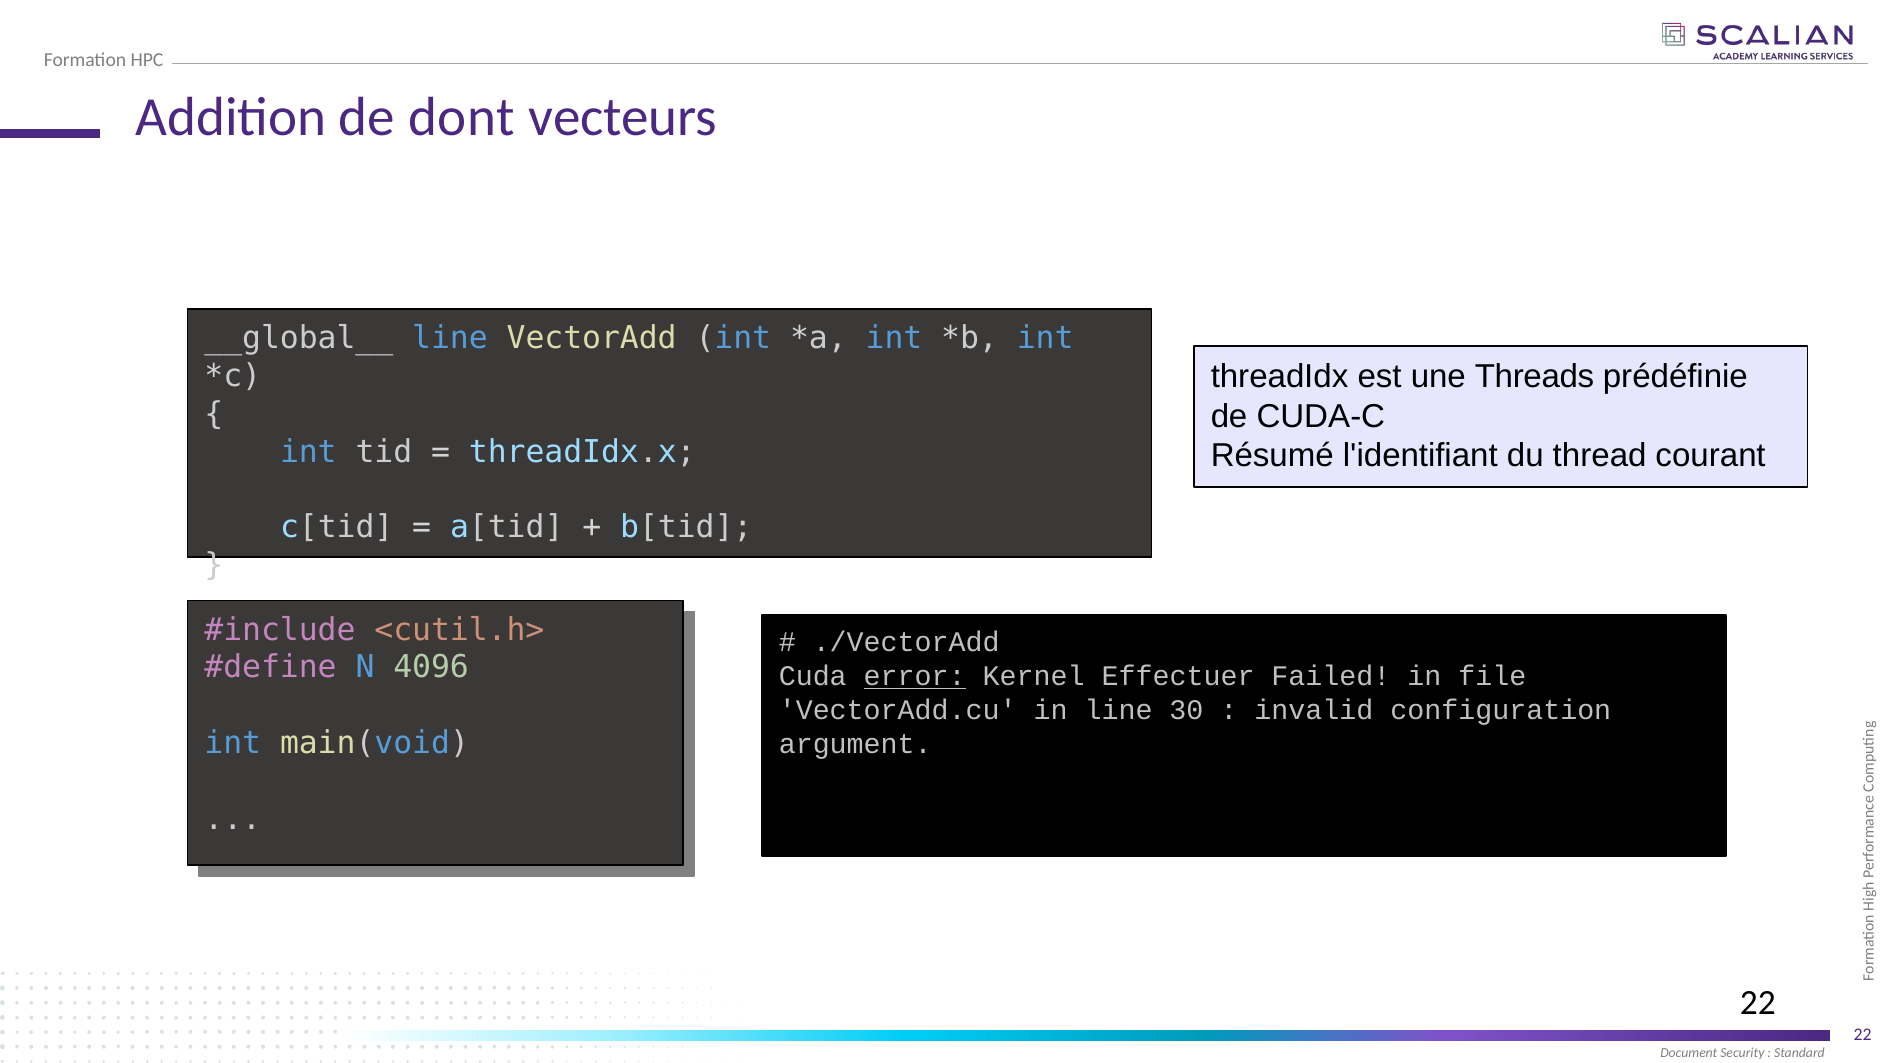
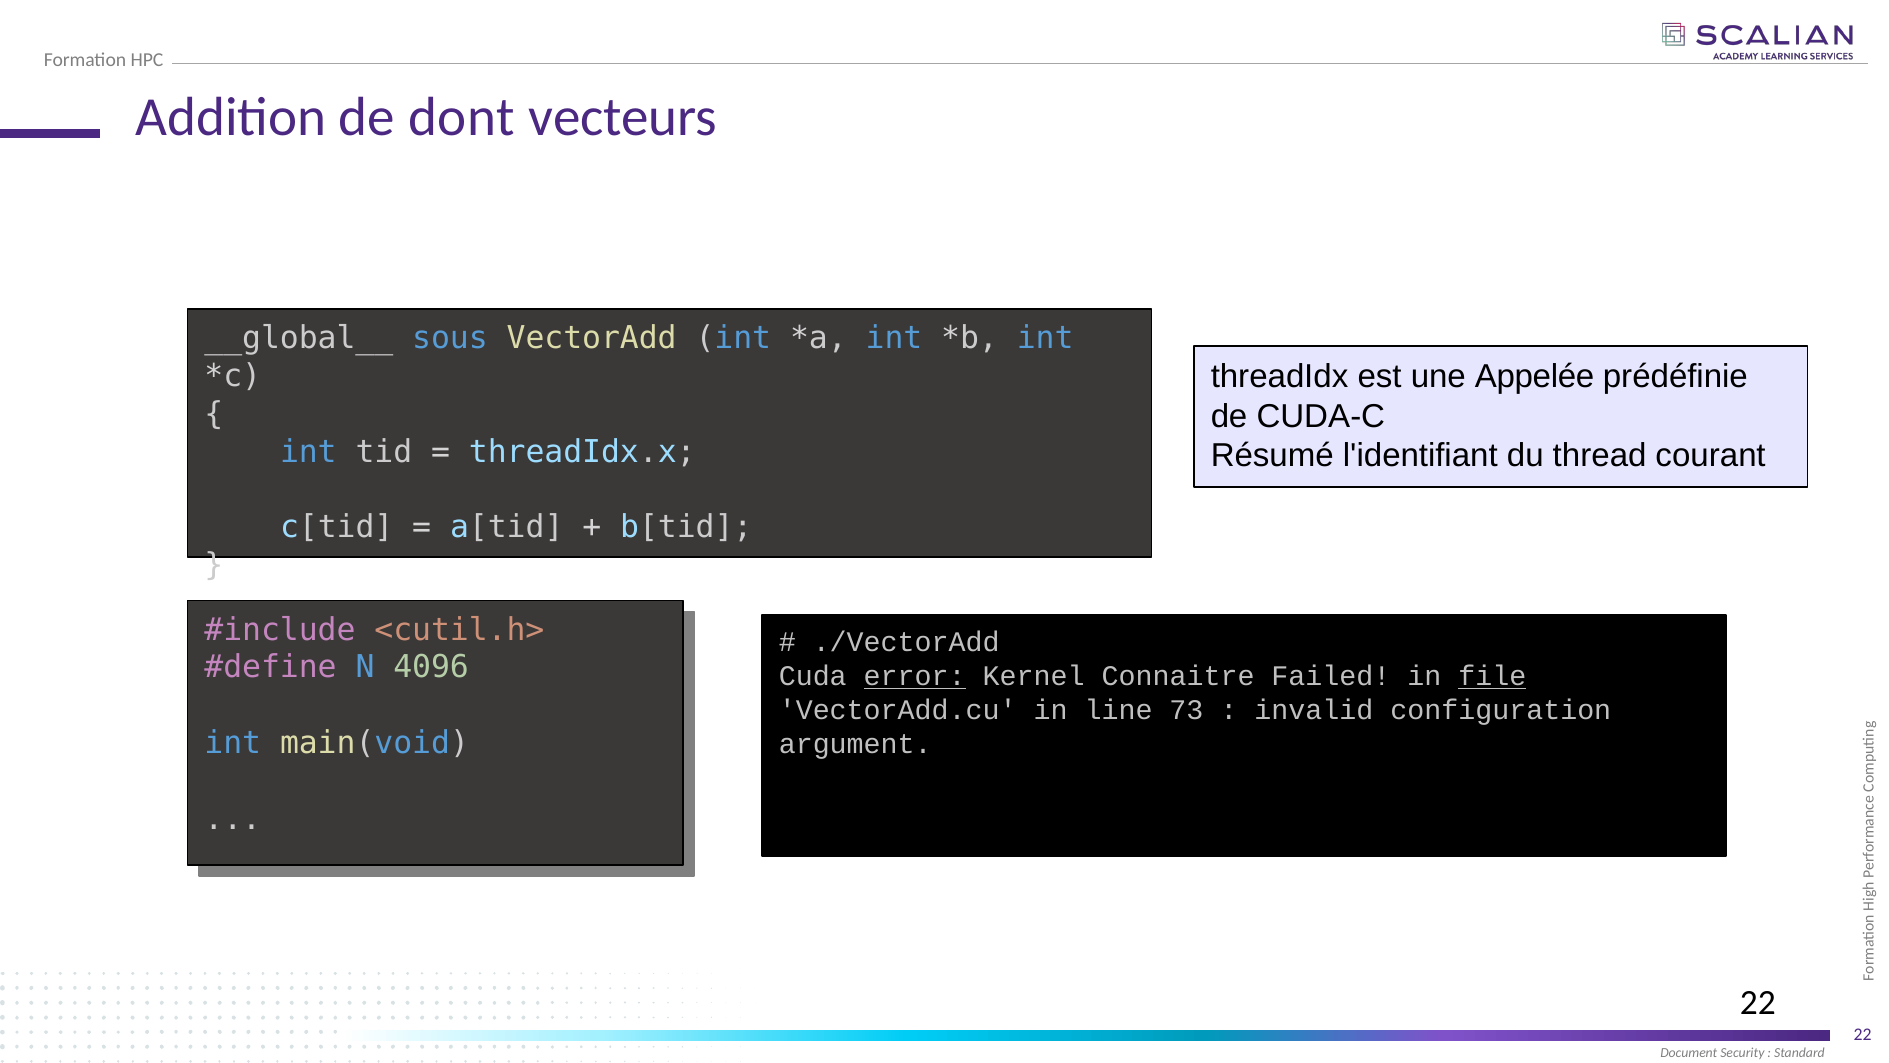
__global__ line: line -> sous (450, 338)
Threads: Threads -> Appelée (1535, 376)
Effectuer: Effectuer -> Connaitre (1178, 676)
file underline: none -> present (1492, 676)
30: 30 -> 73 (1186, 710)
